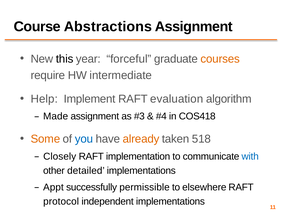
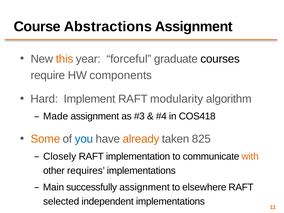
this colour: black -> orange (65, 59)
courses colour: orange -> black (220, 59)
intermediate: intermediate -> components (121, 75)
Help: Help -> Hard (44, 99)
evaluation: evaluation -> modularity (177, 99)
518: 518 -> 825 (201, 139)
with colour: blue -> orange (250, 156)
detailed: detailed -> requires (86, 171)
Appt: Appt -> Main (54, 187)
successfully permissible: permissible -> assignment (145, 187)
protocol: protocol -> selected (61, 201)
